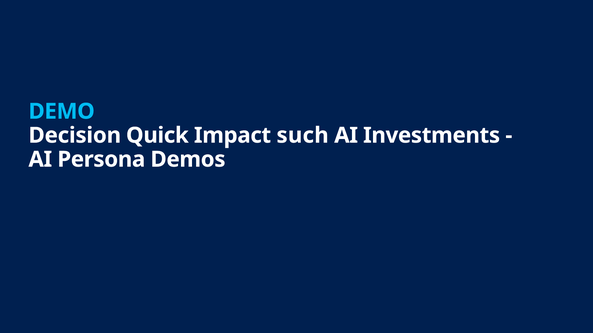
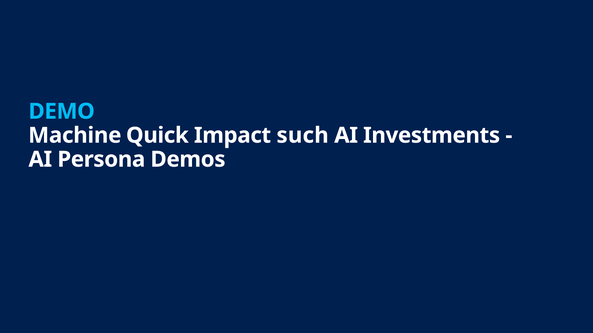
Decision: Decision -> Machine (75, 136)
